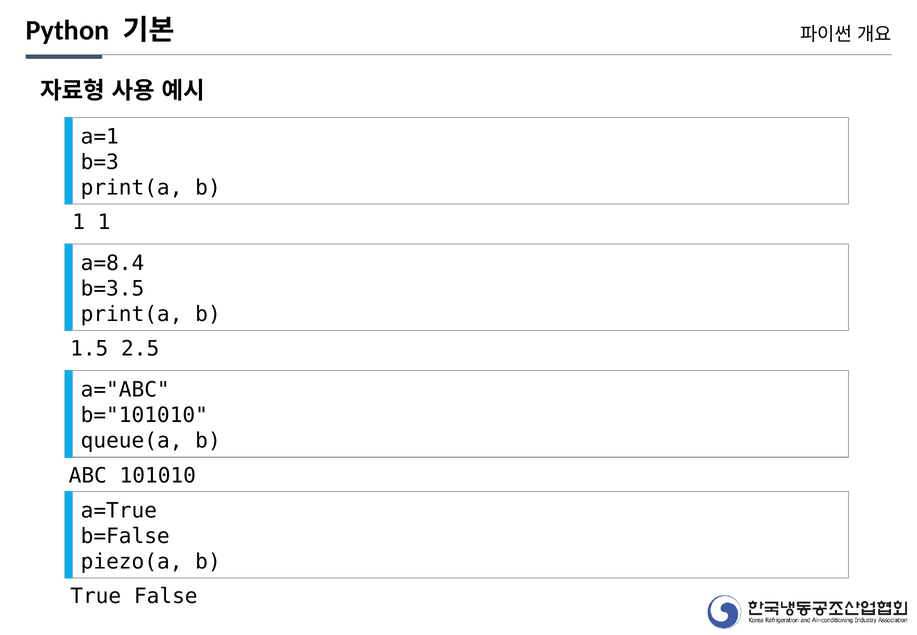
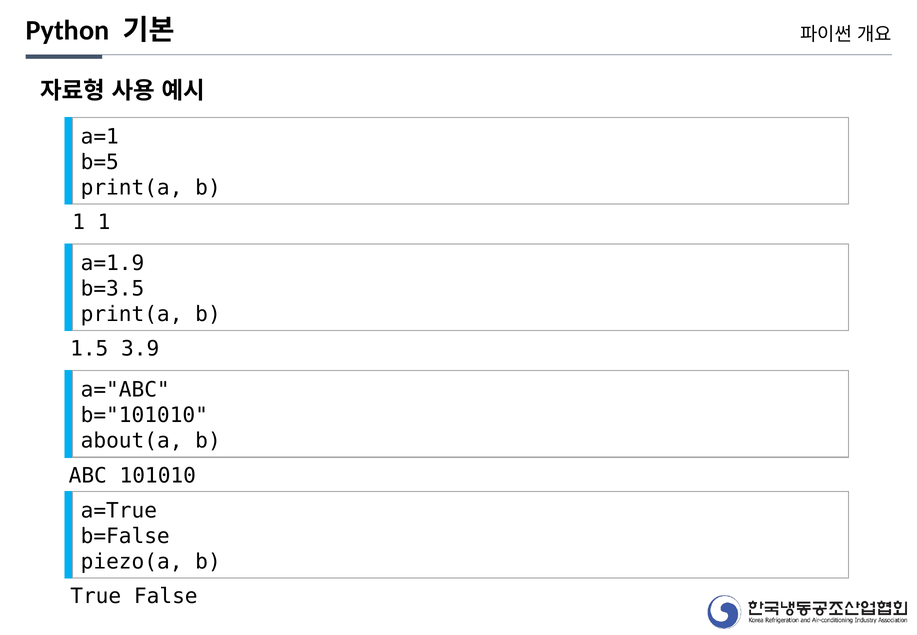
b=3: b=3 -> b=5 (100, 162)
a=8.4: a=8.4 -> a=1.9 (113, 263)
2.5: 2.5 -> 3.9 (140, 349)
queue(a: queue(a -> about(a (132, 441)
